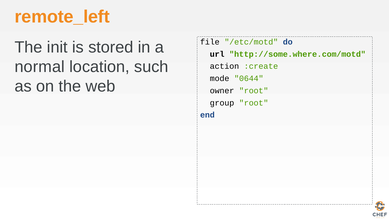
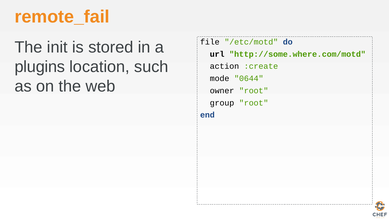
remote_left: remote_left -> remote_fail (62, 17)
normal: normal -> plugins (40, 67)
